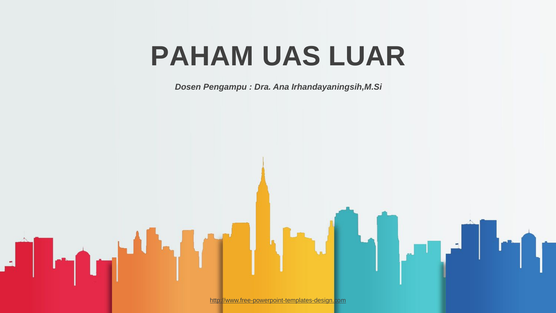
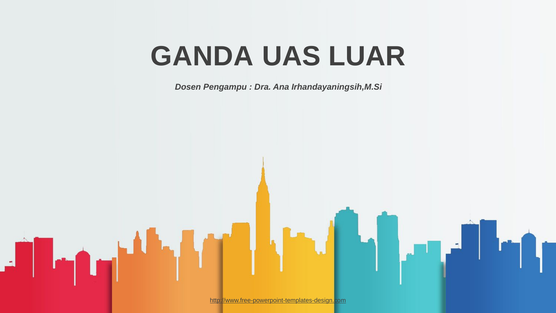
PAHAM: PAHAM -> GANDA (202, 56)
